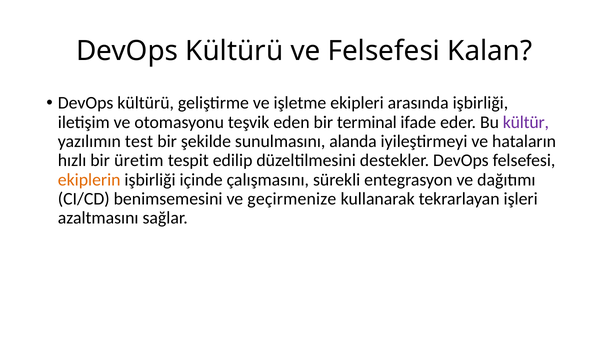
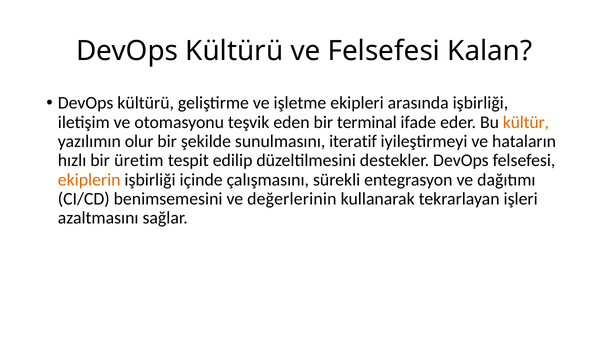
kültür colour: purple -> orange (526, 122)
test: test -> olur (139, 141)
alanda: alanda -> iteratif (353, 141)
geçirmenize: geçirmenize -> değerlerinin (292, 199)
